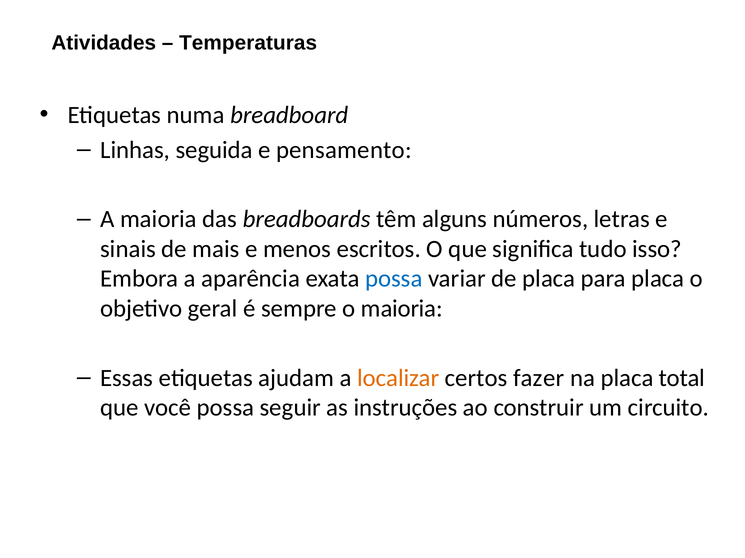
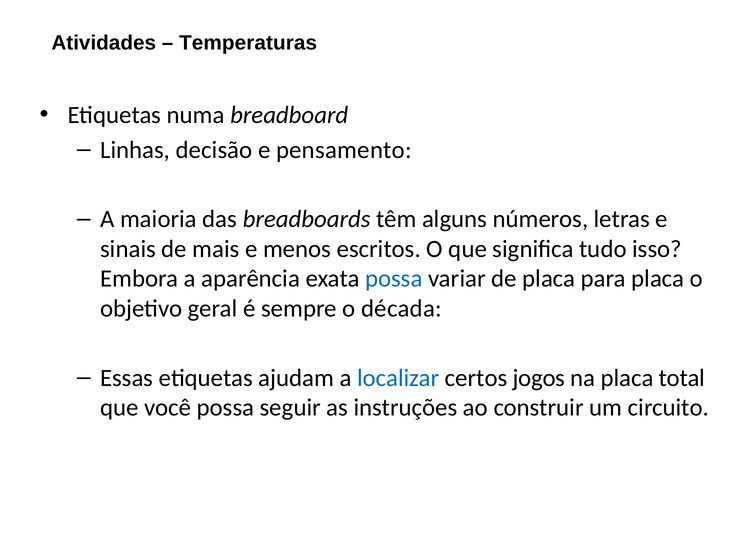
seguida: seguida -> decisão (214, 150)
o maioria: maioria -> década (402, 309)
localizar colour: orange -> blue (398, 378)
fazer: fazer -> jogos (539, 378)
